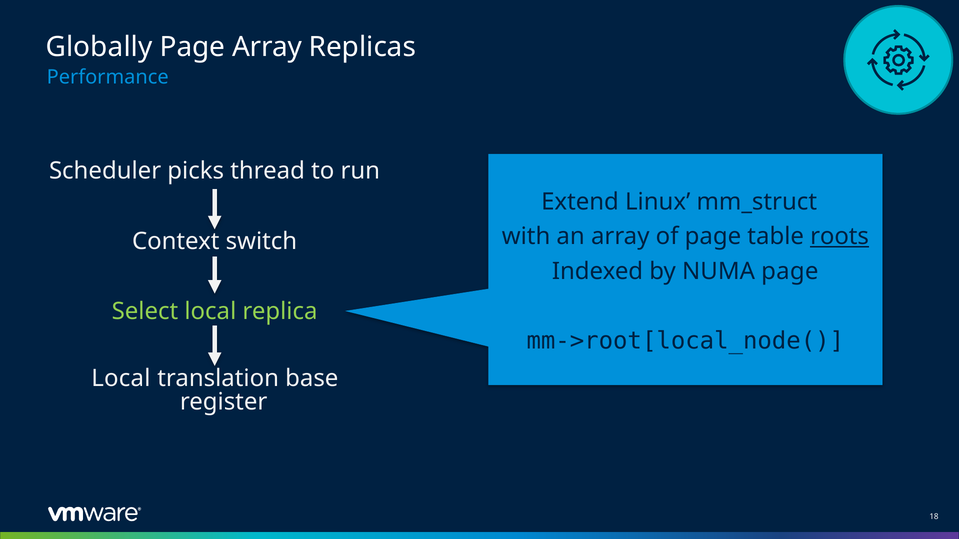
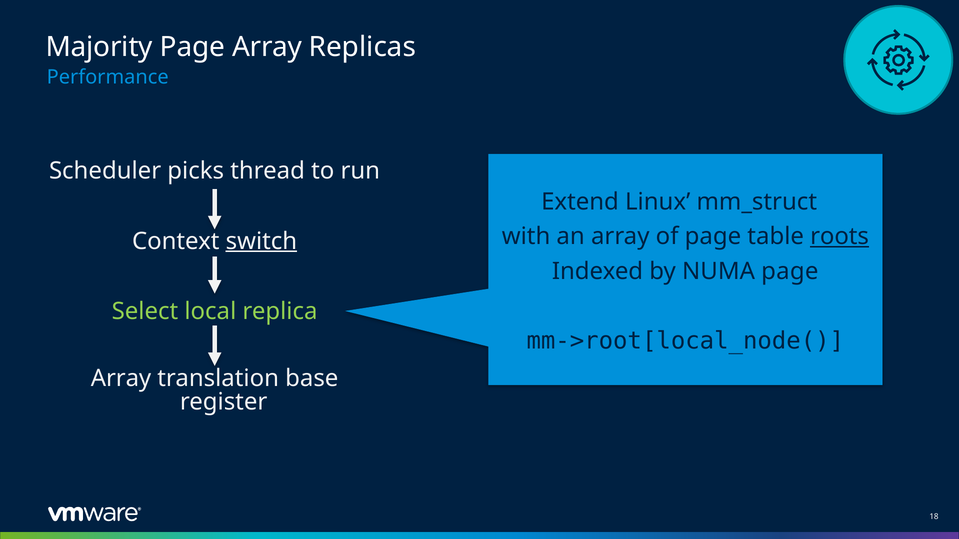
Globally: Globally -> Majority (99, 47)
switch underline: none -> present (261, 241)
Local: Local -> Array (121, 379)
